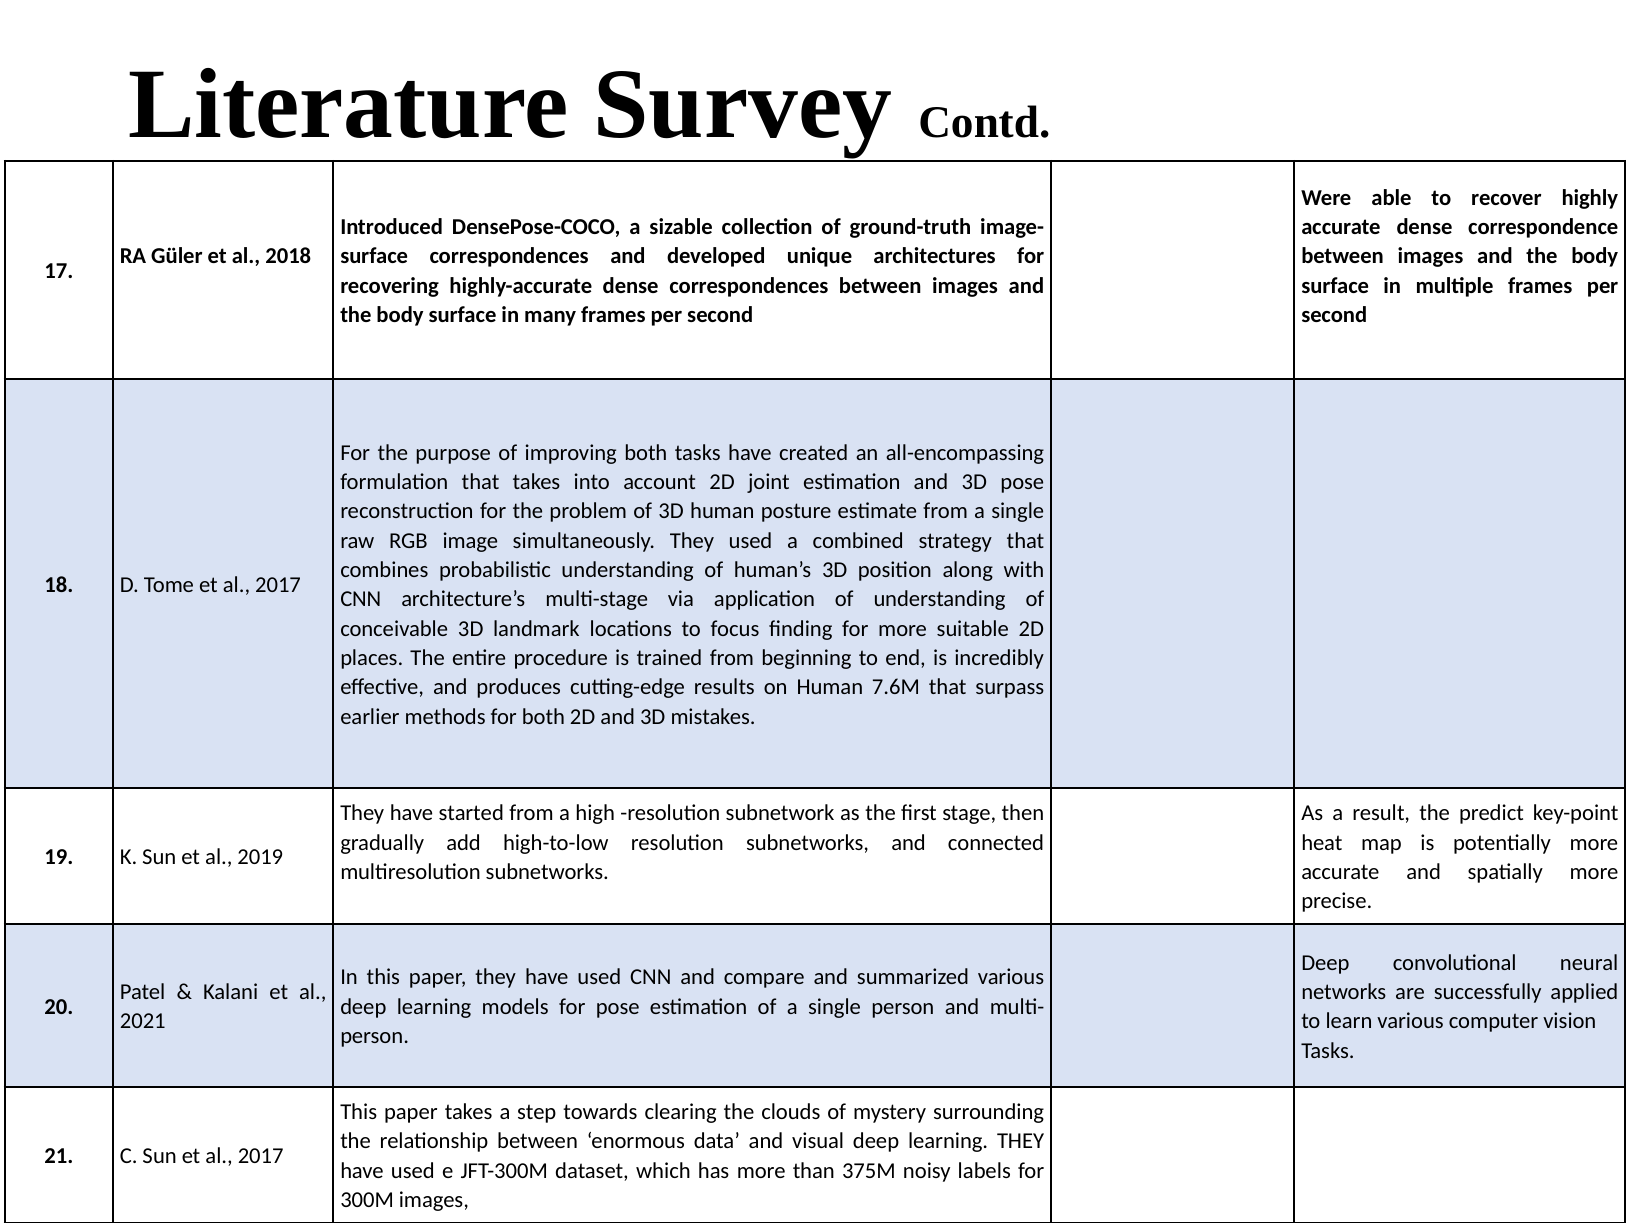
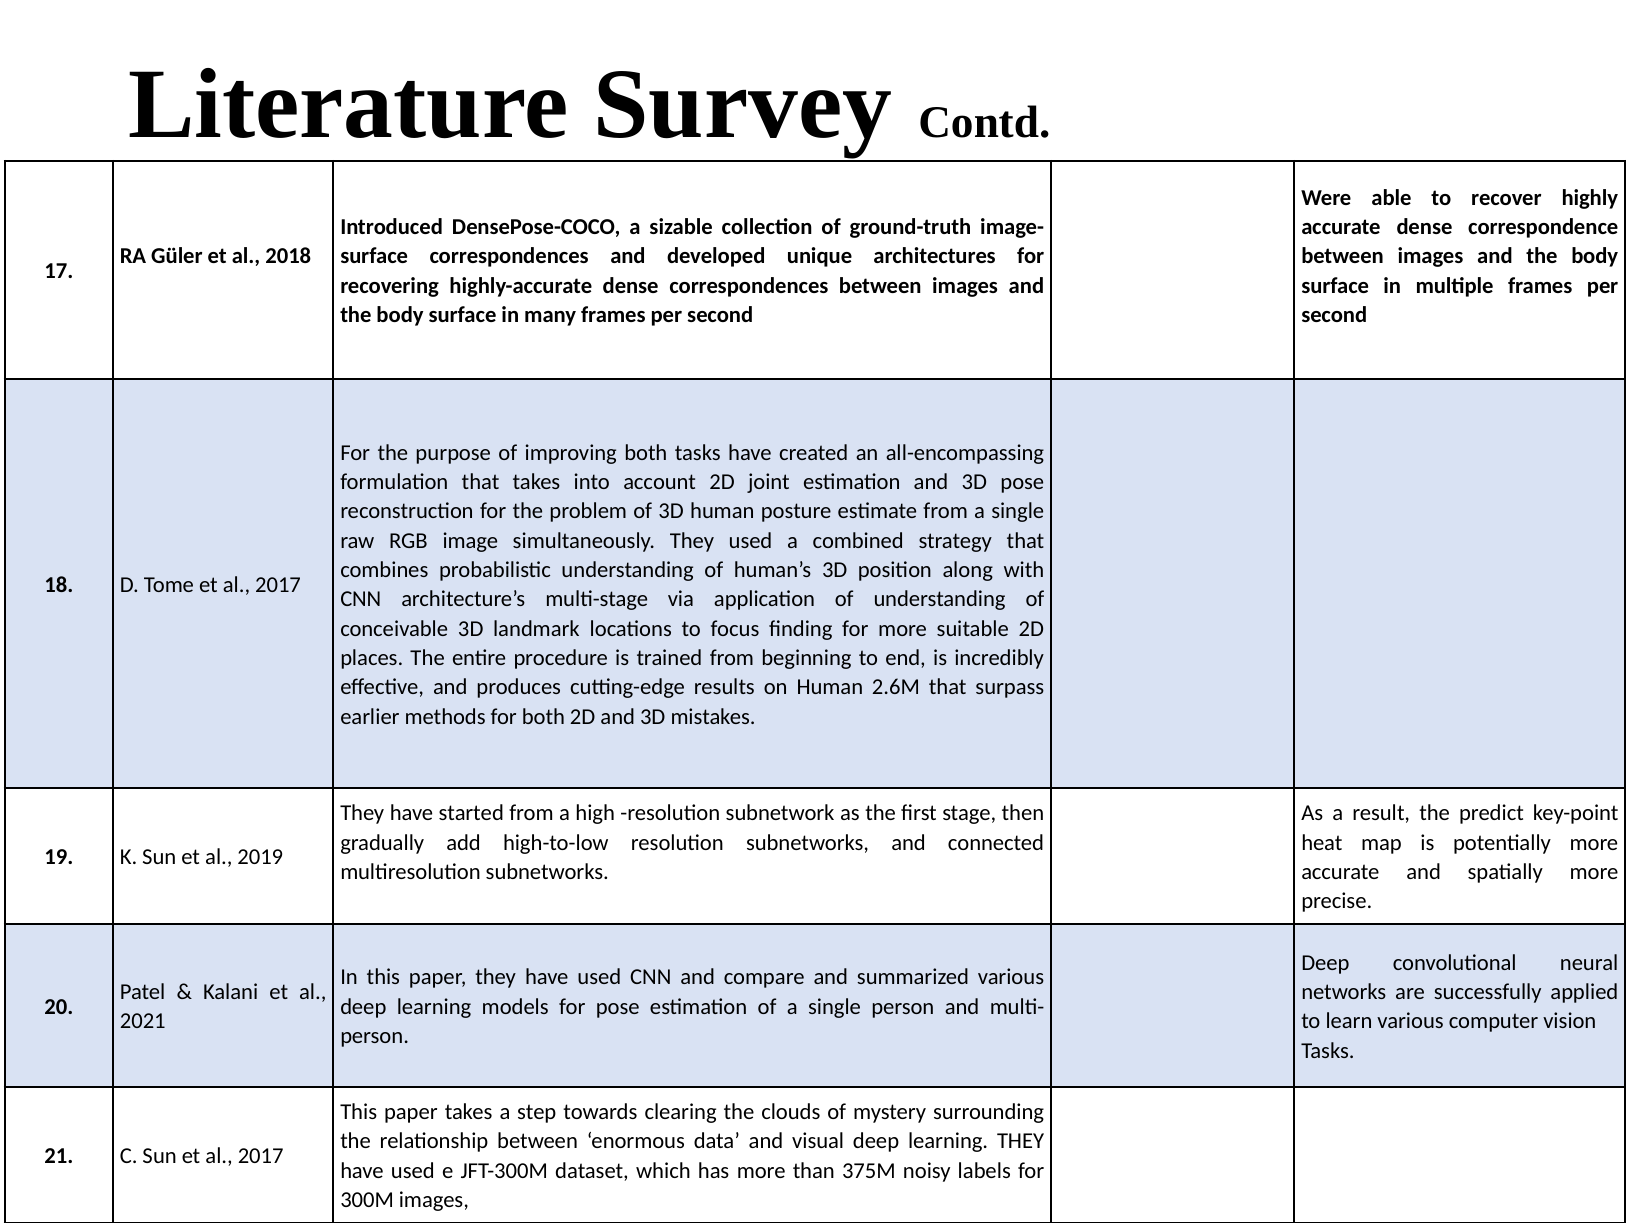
7.6M: 7.6M -> 2.6M (896, 687)
